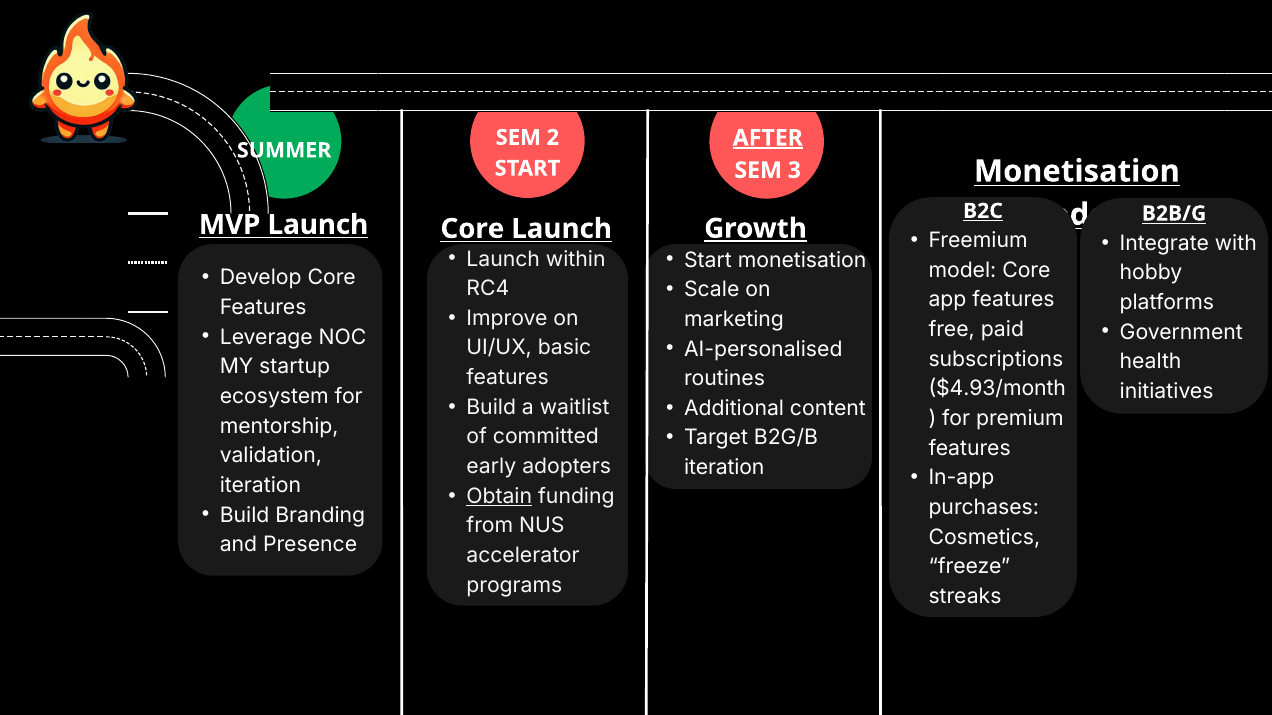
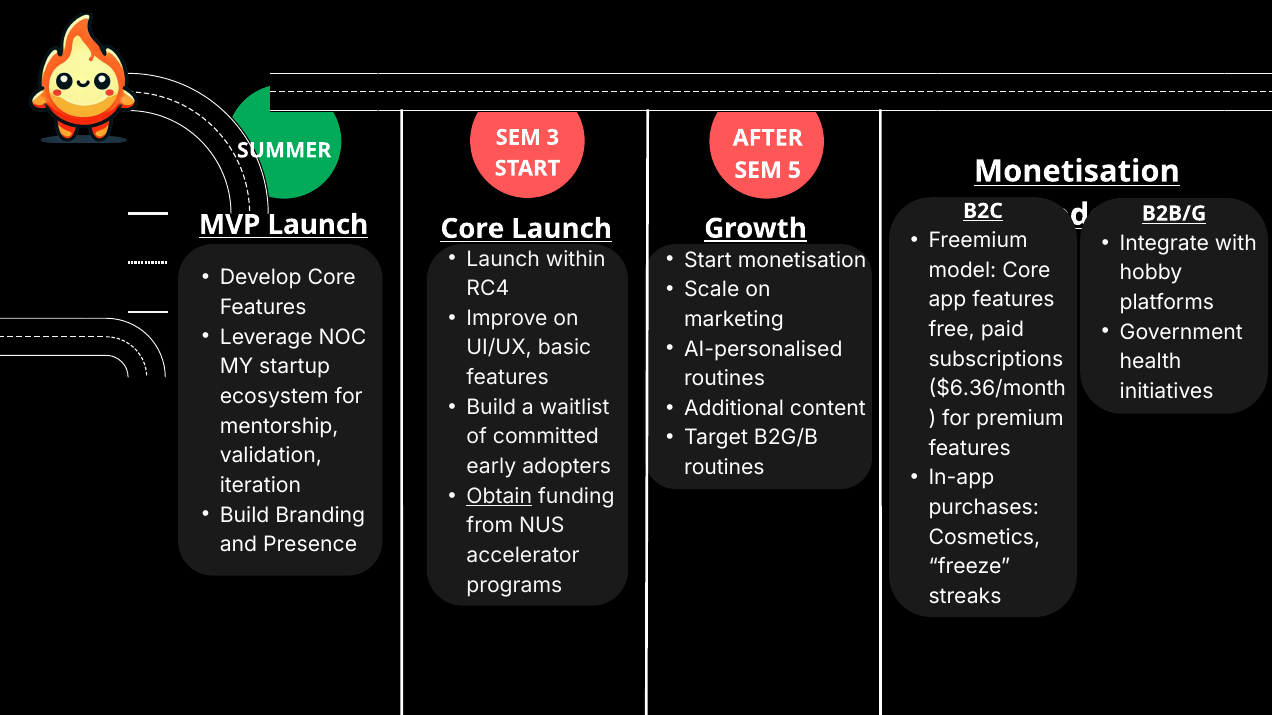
2: 2 -> 3 (553, 138)
AFTER underline: present -> none (768, 138)
3: 3 -> 5 (794, 170)
$4.93/month: $4.93/month -> $6.36/month (997, 389)
iteration: iteration -> routines (724, 468)
